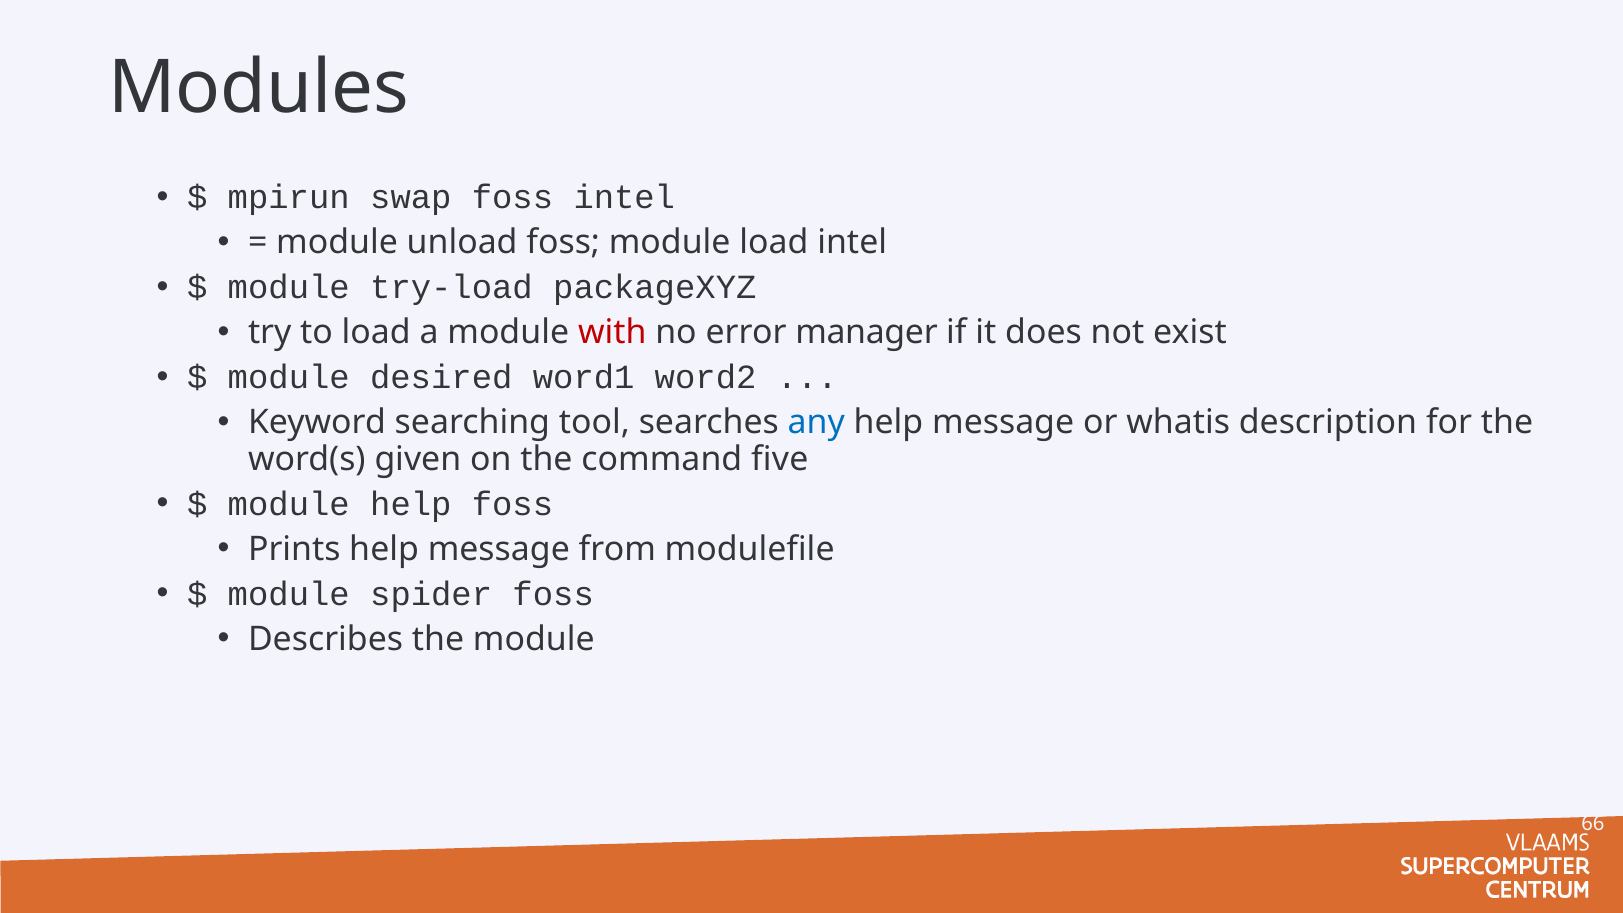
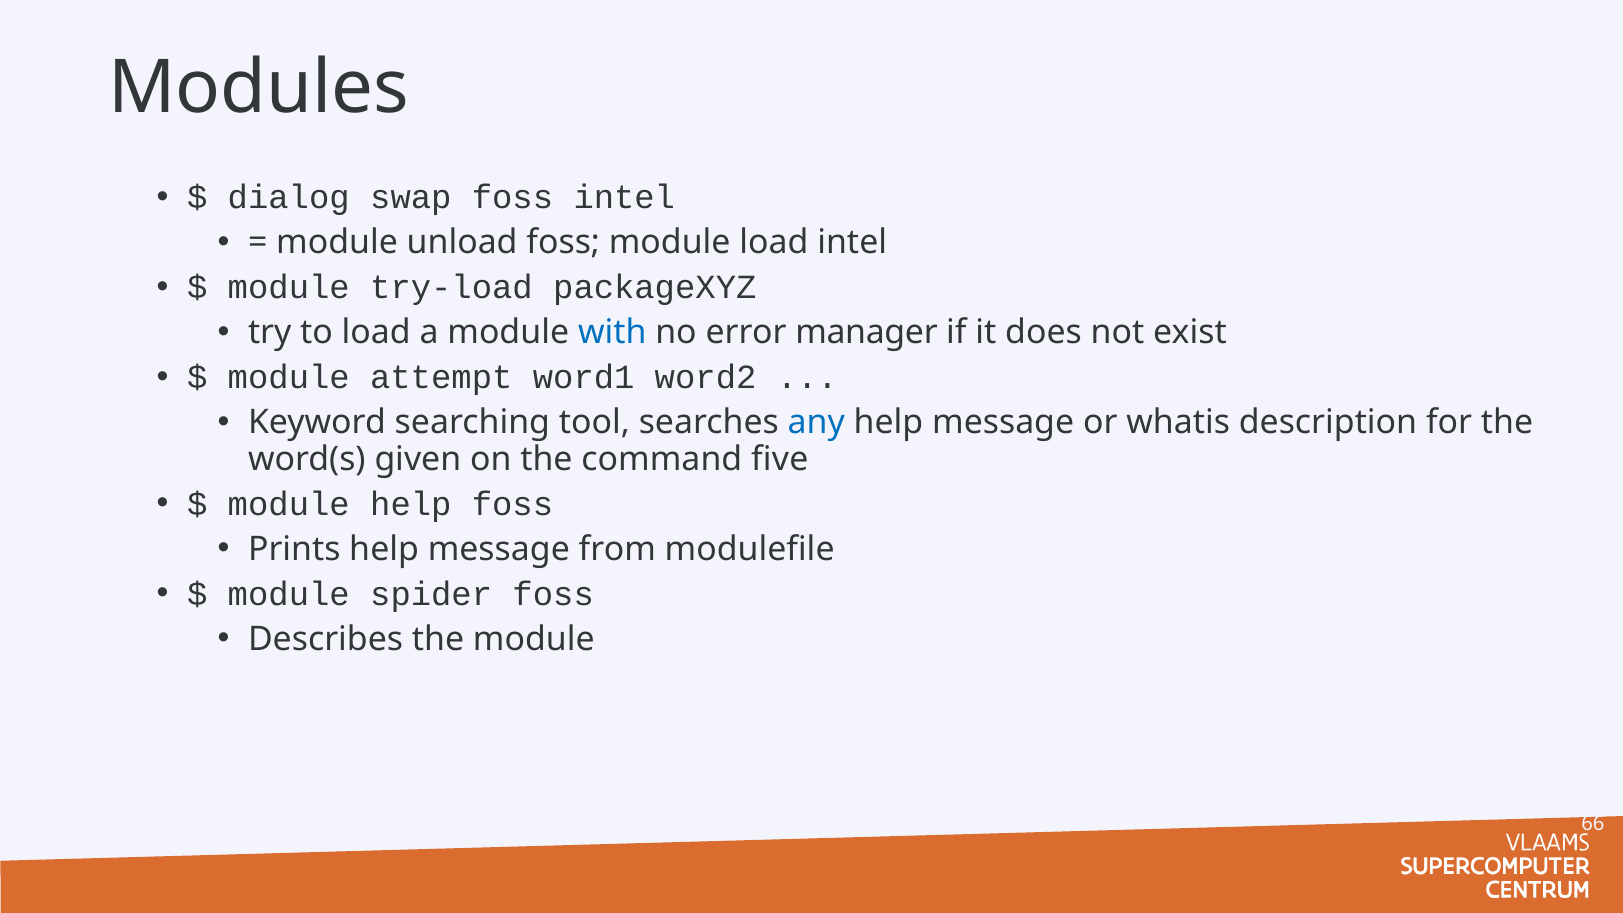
mpirun: mpirun -> dialog (289, 198)
with colour: red -> blue (612, 333)
desired: desired -> attempt (441, 378)
